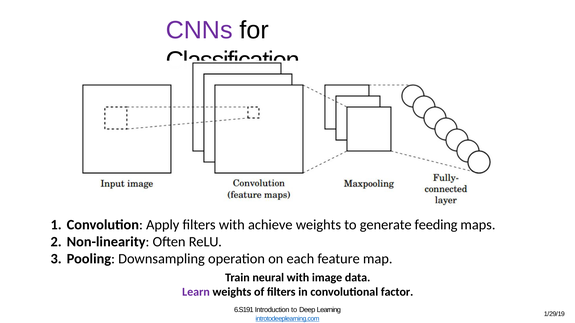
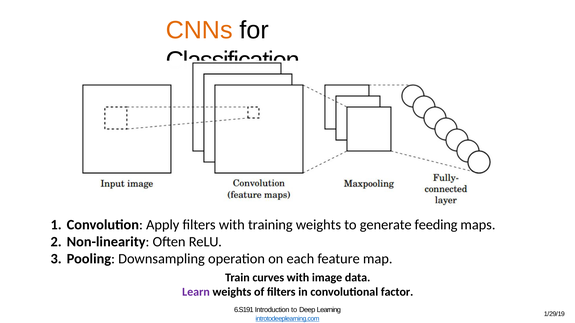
CNNs colour: purple -> orange (199, 30)
achieve: achieve -> training (270, 225)
neural: neural -> curves (268, 278)
